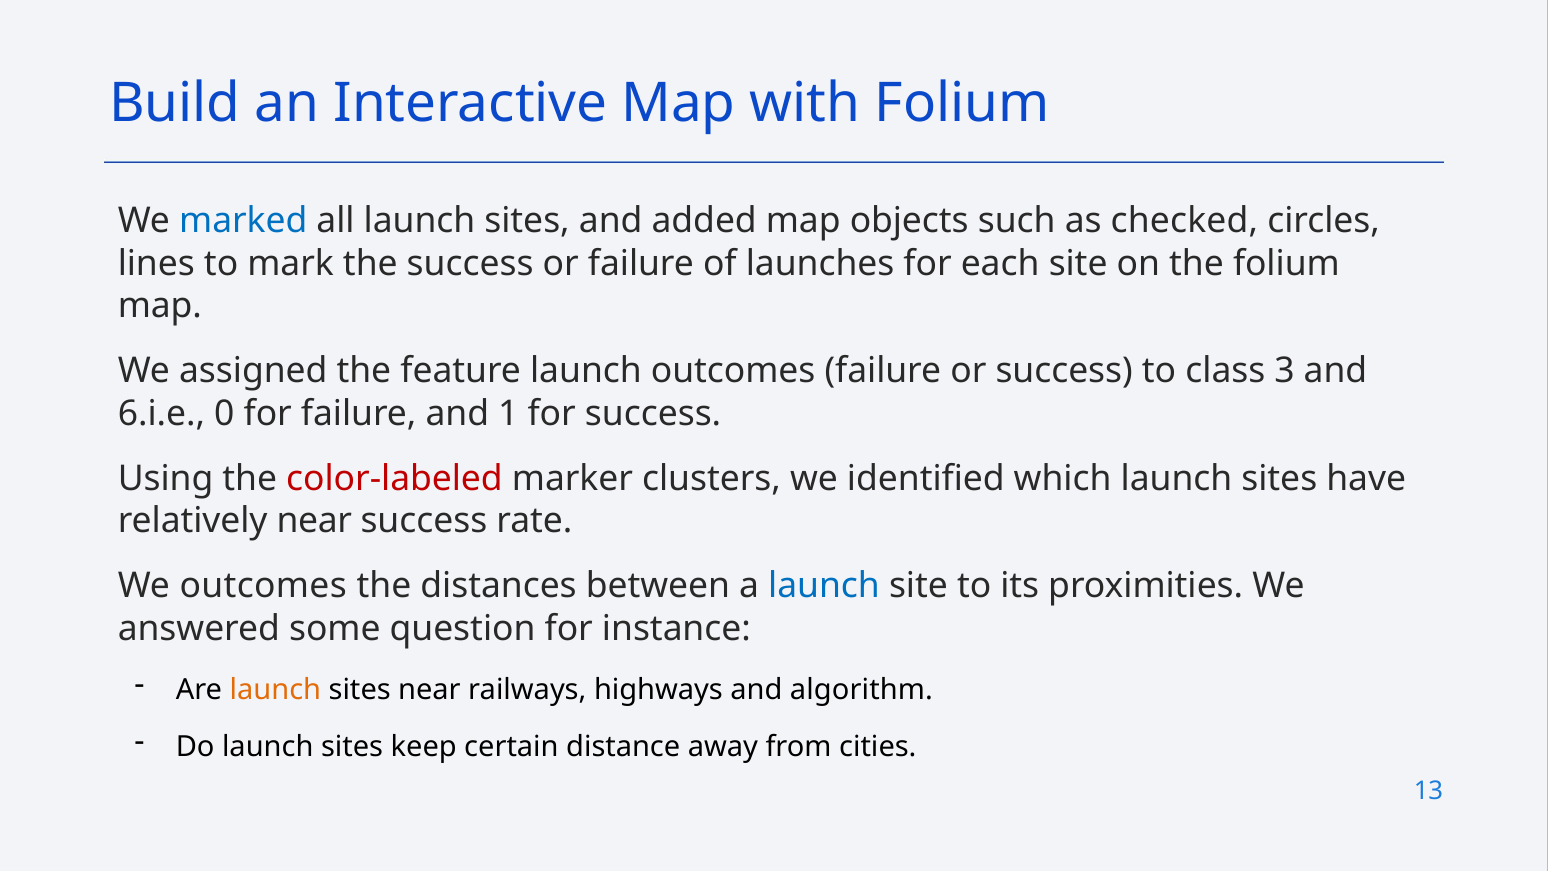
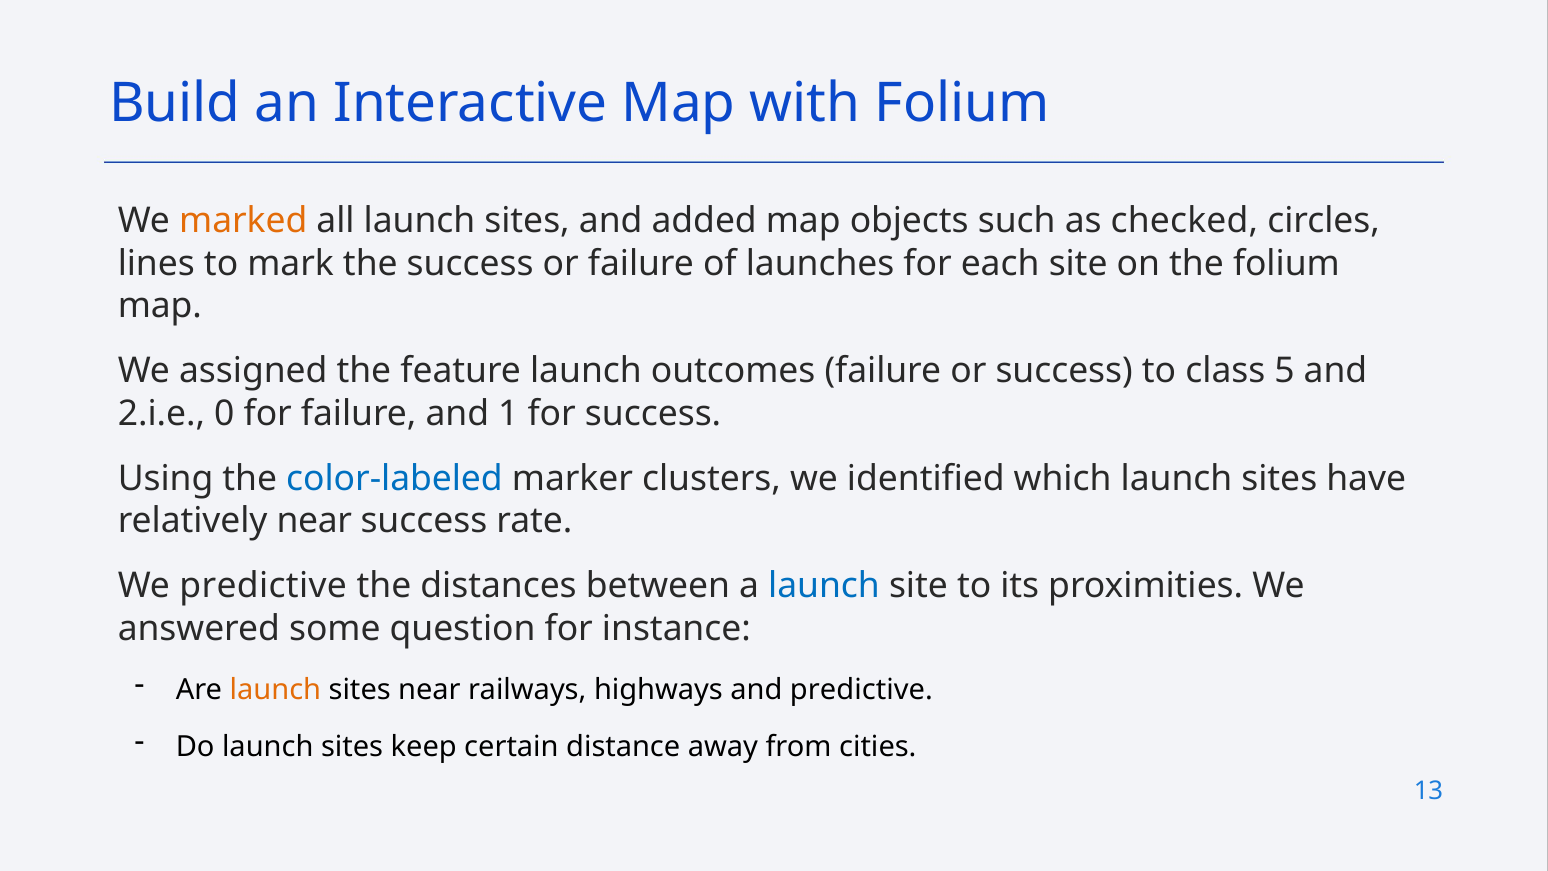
marked colour: blue -> orange (243, 221)
3: 3 -> 5 (1285, 371)
6.i.e: 6.i.e -> 2.i.e (161, 413)
color-labeled colour: red -> blue (394, 479)
We outcomes: outcomes -> predictive (263, 586)
and algorithm: algorithm -> predictive (861, 689)
